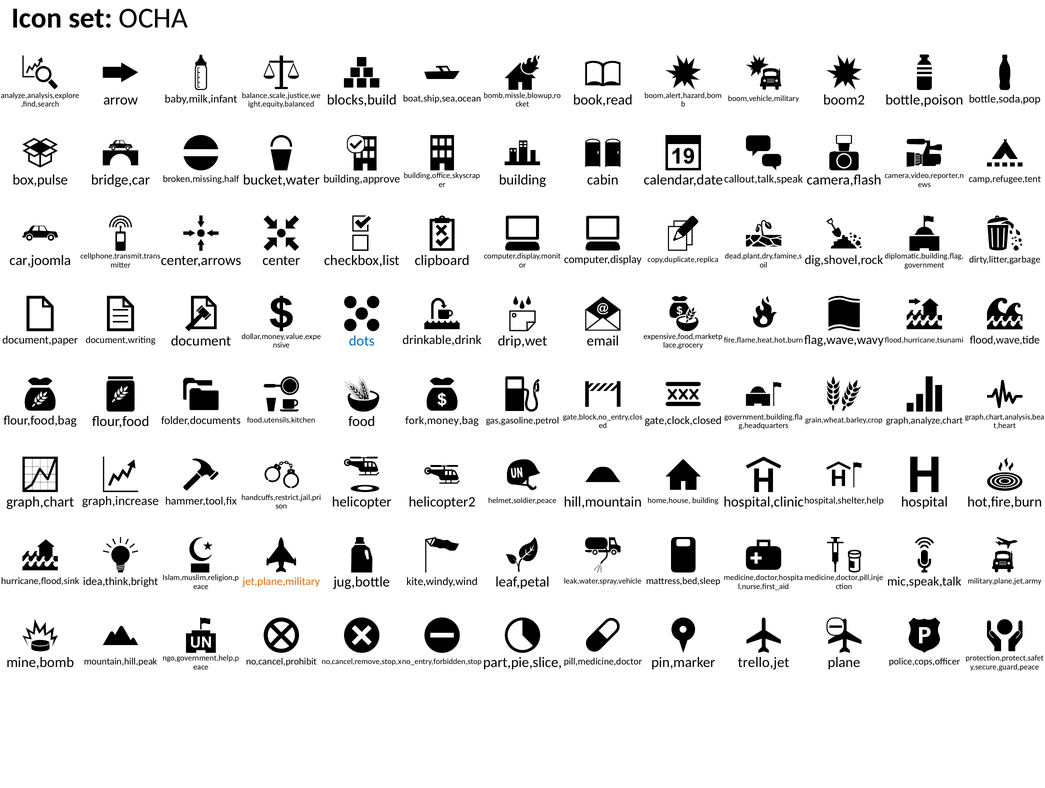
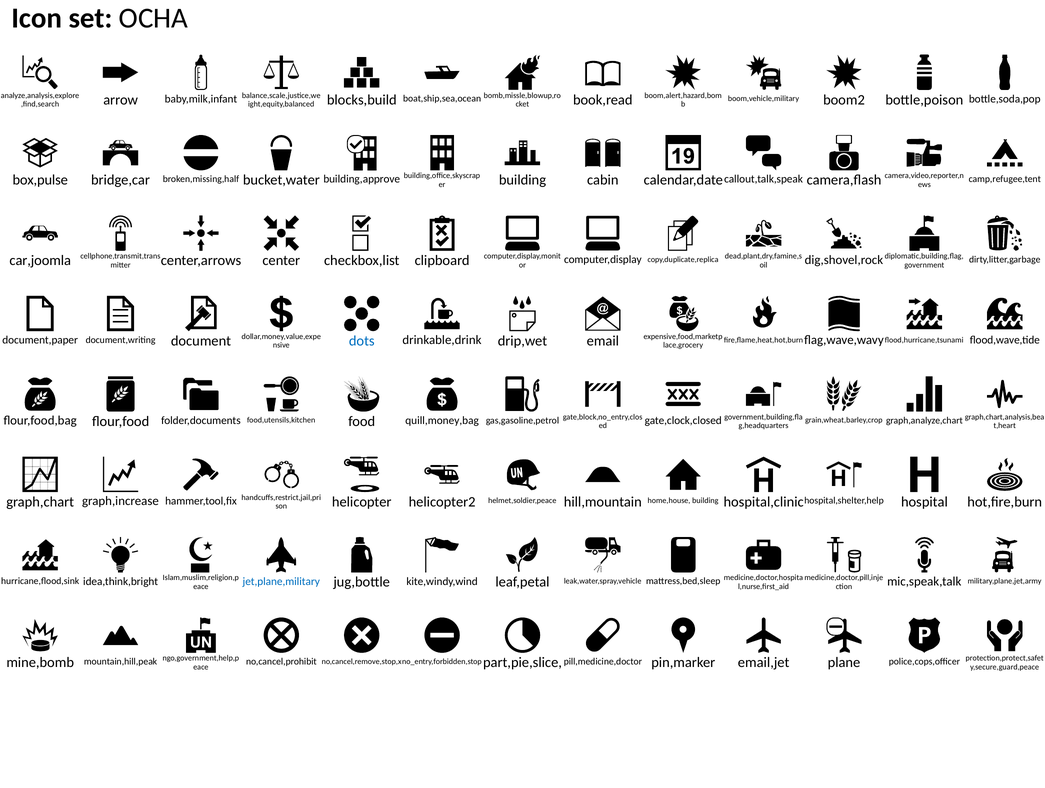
fork,money,bag: fork,money,bag -> quill,money,bag (442, 420)
jet,plane,military colour: orange -> blue (281, 581)
trello,jet: trello,jet -> email,jet (764, 662)
